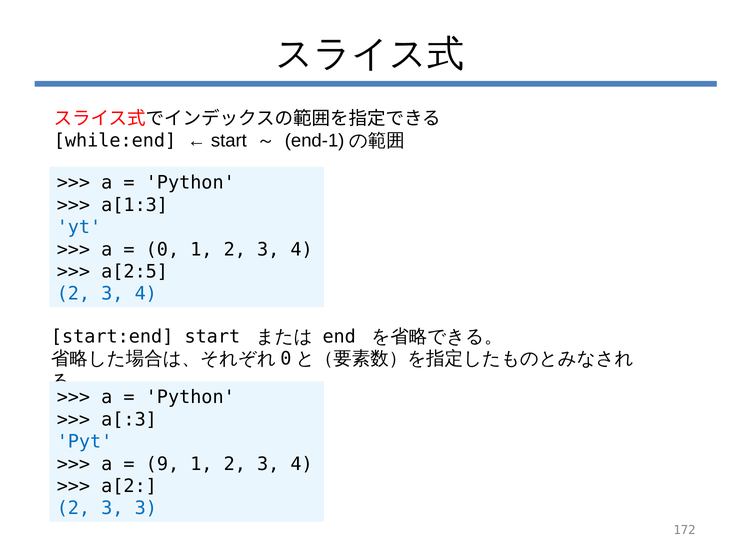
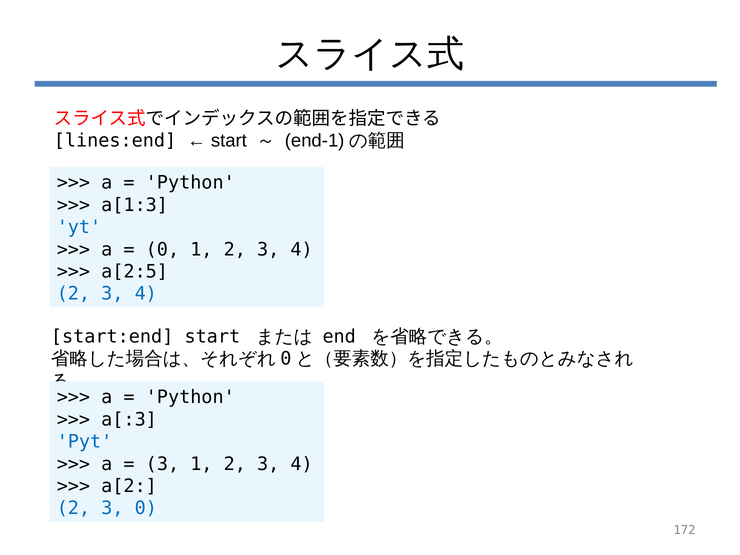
while:end: while:end -> lines:end (115, 141)
9: 9 -> 3 (162, 464)
3 3: 3 -> 0 (146, 508)
